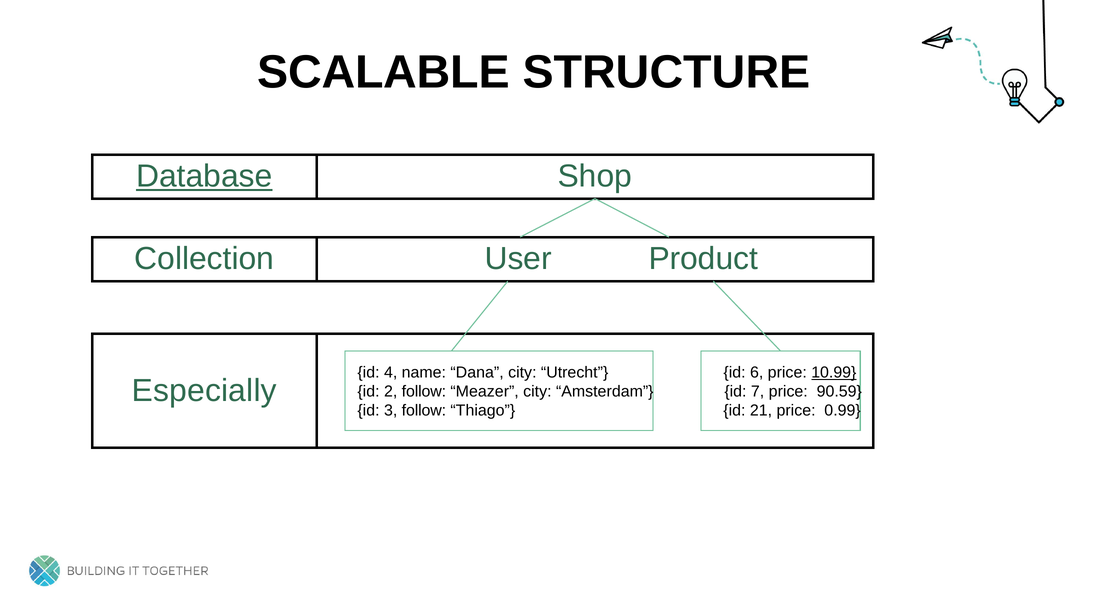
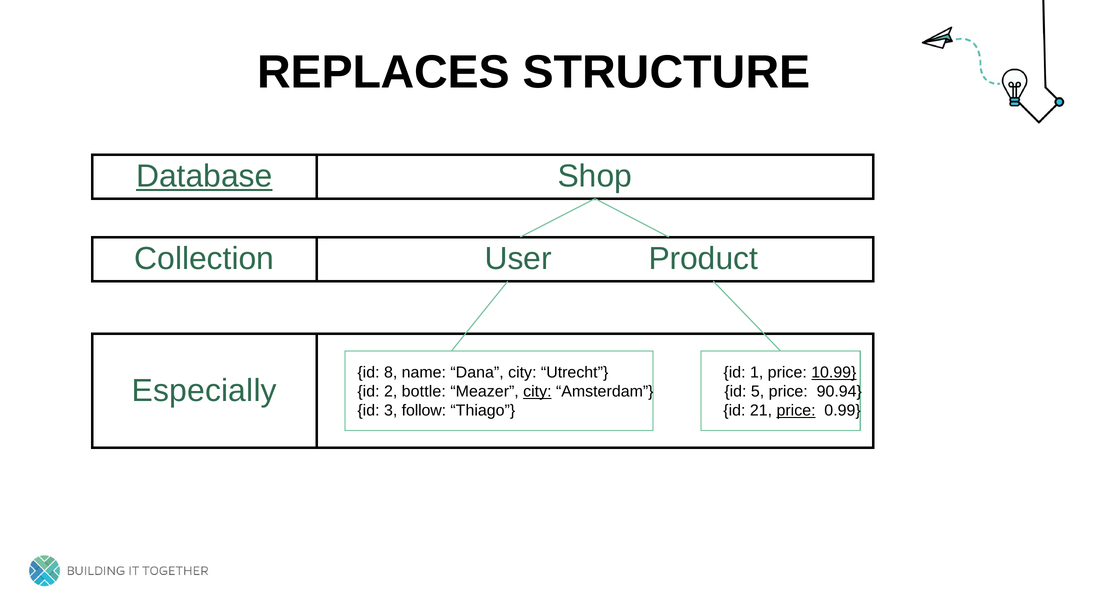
SCALABLE: SCALABLE -> REPLACES (384, 72)
4: 4 -> 8 (391, 372)
6: 6 -> 1 (757, 372)
2 follow: follow -> bottle (424, 391)
city underline: none -> present (537, 391)
7: 7 -> 5 (758, 391)
90.59: 90.59 -> 90.94 (839, 391)
price underline: none -> present (796, 411)
